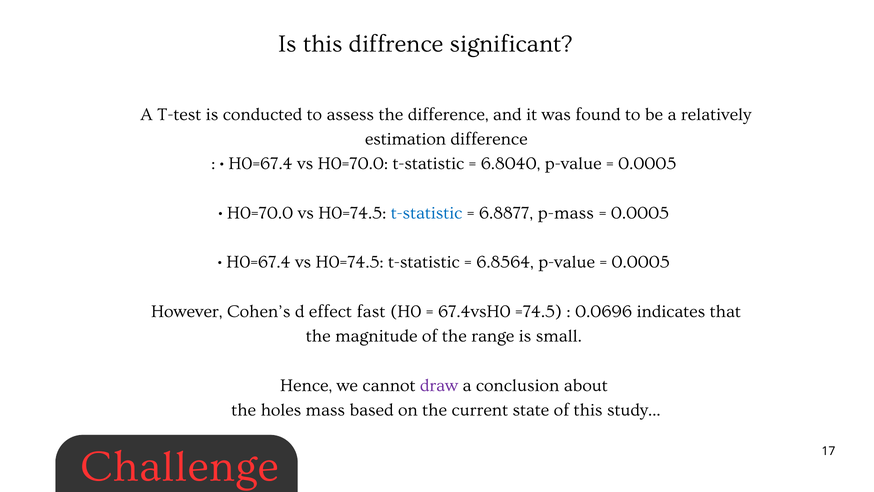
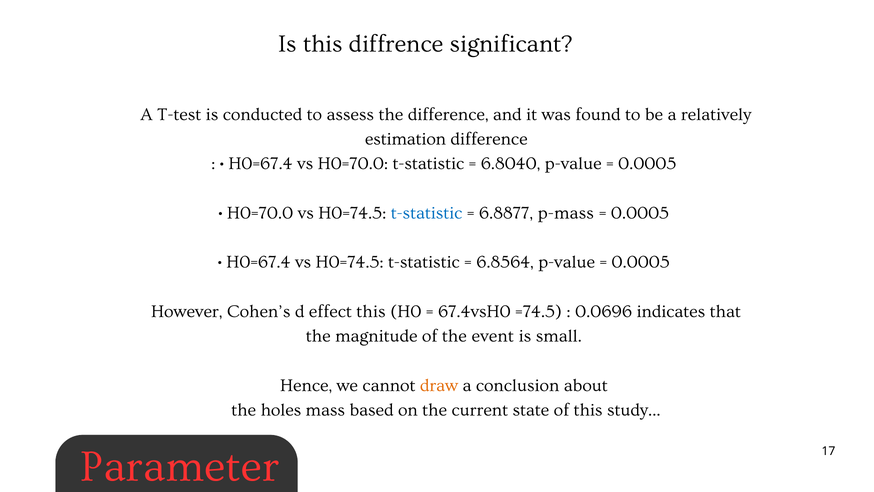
effect fast: fast -> this (371, 311)
range: range -> event (493, 336)
draw colour: purple -> orange (439, 385)
Challenge: Challenge -> Parameter (180, 466)
